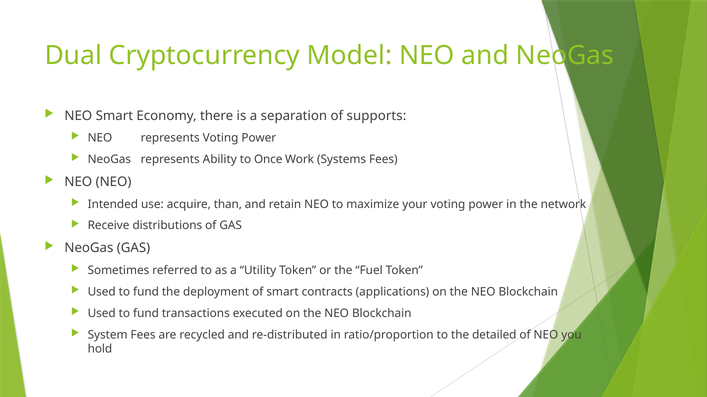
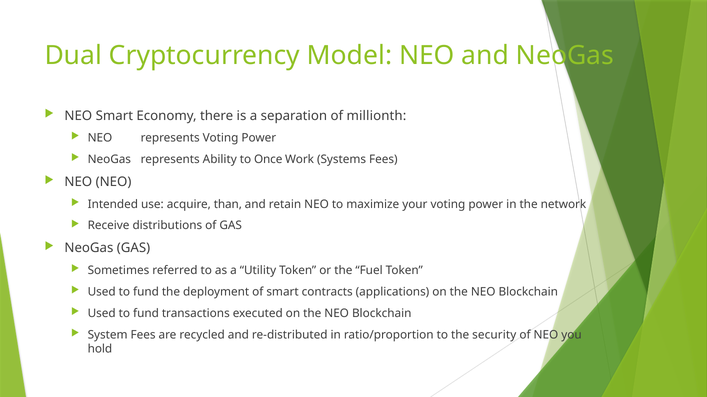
supports: supports -> millionth (376, 116)
detailed: detailed -> security (494, 335)
